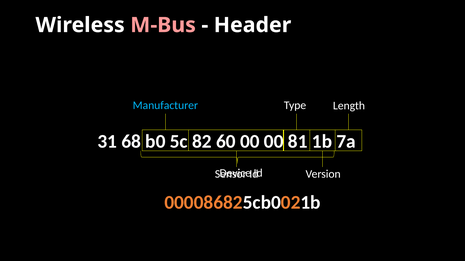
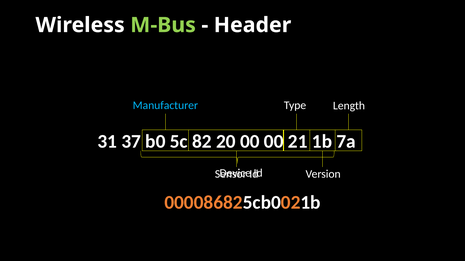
M-Bus colour: pink -> light green (163, 25)
68: 68 -> 37 (131, 142)
60: 60 -> 20 (226, 142)
81: 81 -> 21 (298, 142)
